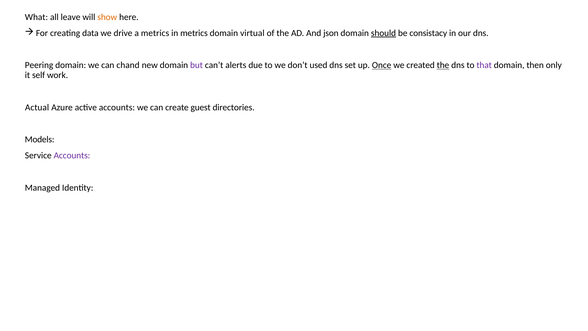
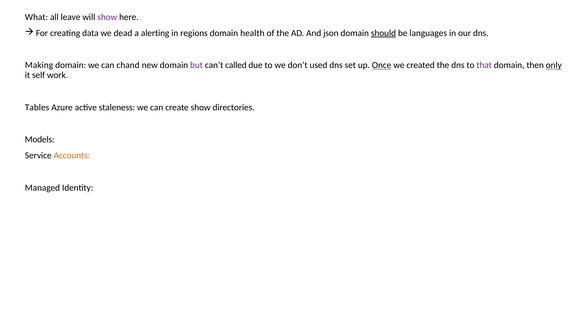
show colour: orange -> purple (107, 17)
drive: drive -> dead (123, 33)
a metrics: metrics -> alerting (155, 33)
in metrics: metrics -> regions (194, 33)
virtual: virtual -> health (252, 33)
consistacy: consistacy -> languages (428, 33)
Peering: Peering -> Making (39, 65)
alerts: alerts -> called (236, 65)
the underline: present -> none (443, 65)
only underline: none -> present (554, 65)
Actual: Actual -> Tables (37, 107)
active accounts: accounts -> staleness (117, 107)
create guest: guest -> show (201, 107)
Accounts colour: purple -> orange (72, 155)
